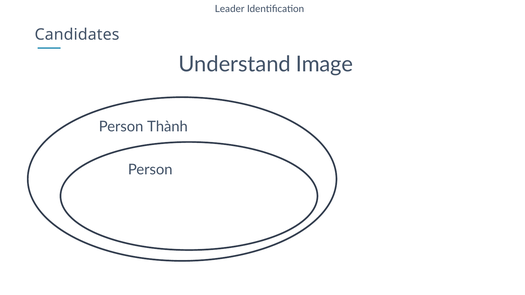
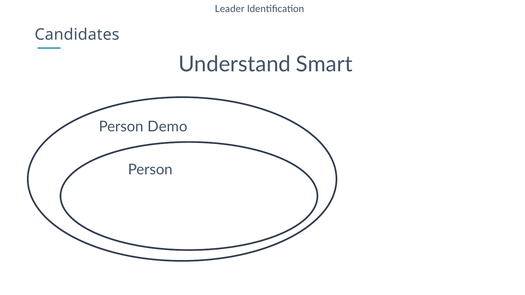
Image: Image -> Smart (324, 64)
Thành: Thành -> Demo (167, 127)
